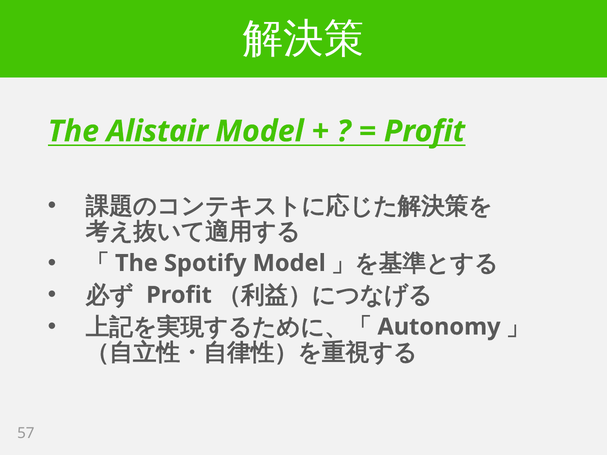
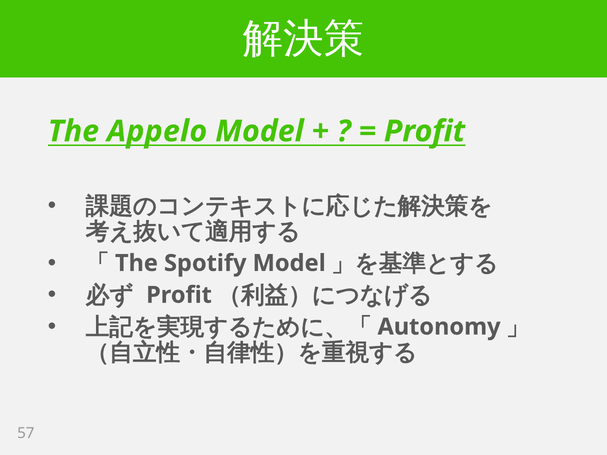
Alistair: Alistair -> Appelo (157, 131)
